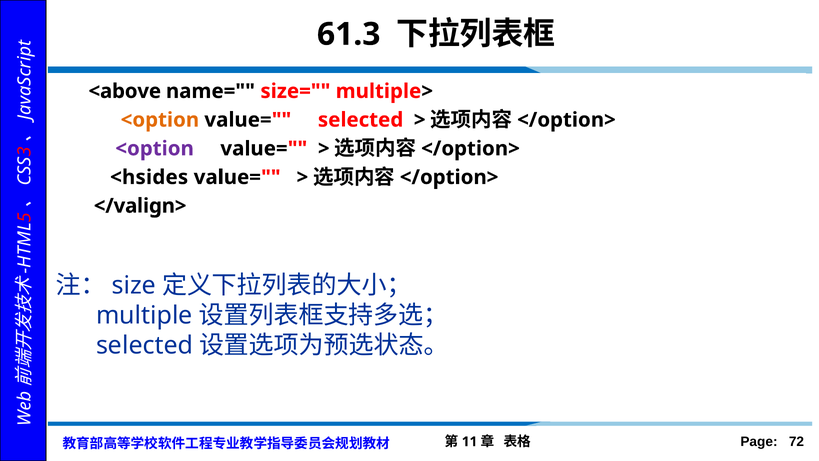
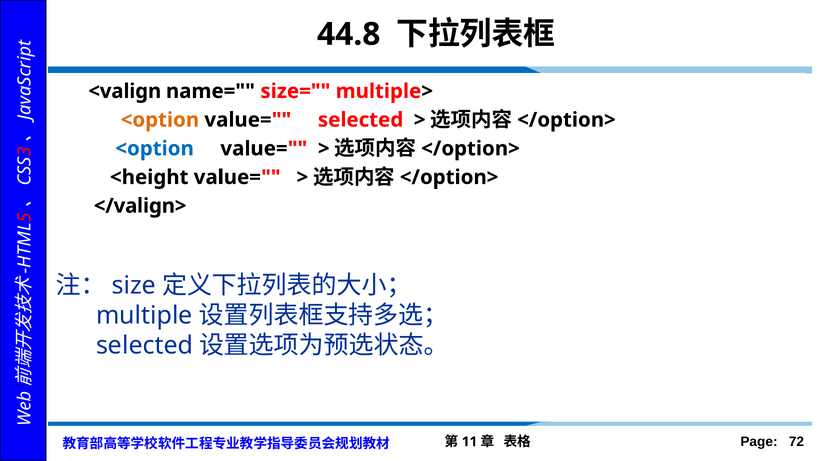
61.3: 61.3 -> 44.8 (349, 34)
<above: <above -> <valign (125, 91)
<option colour: purple -> blue (155, 148)
<hsides: <hsides -> <height (149, 177)
